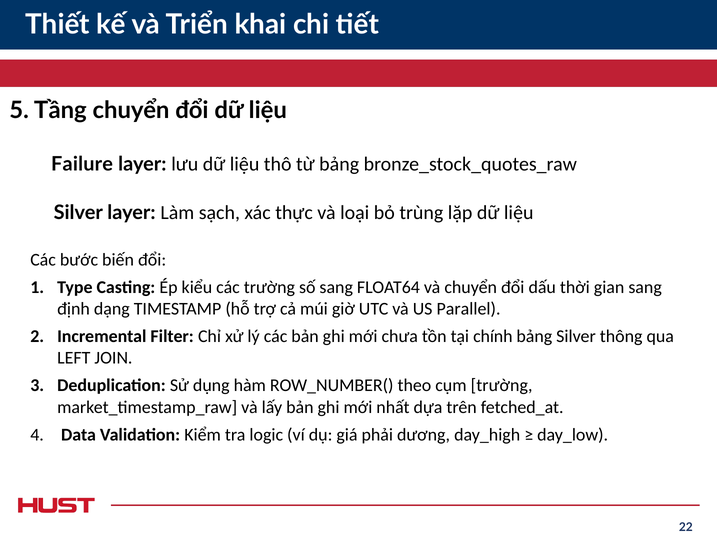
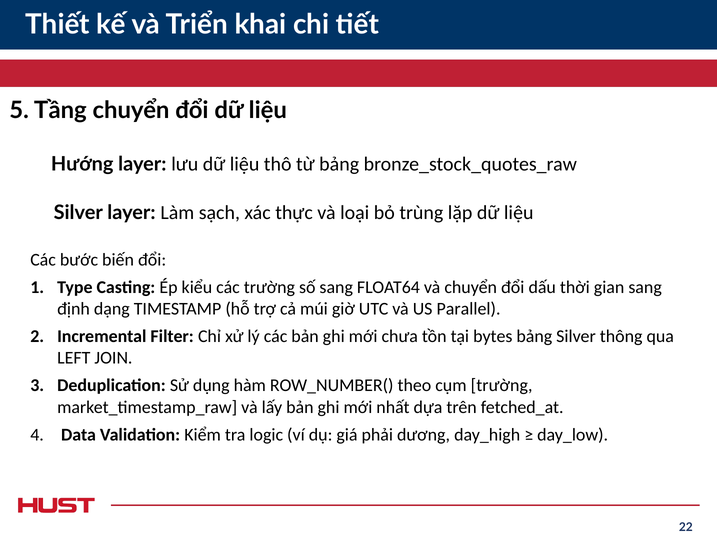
Failure: Failure -> Hướng (82, 164)
chính: chính -> bytes (493, 336)
